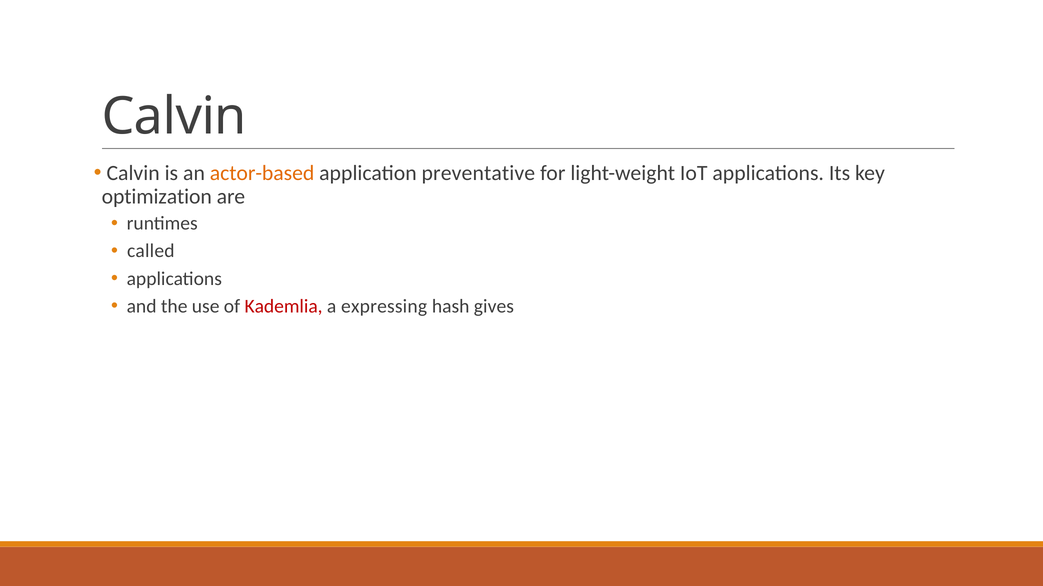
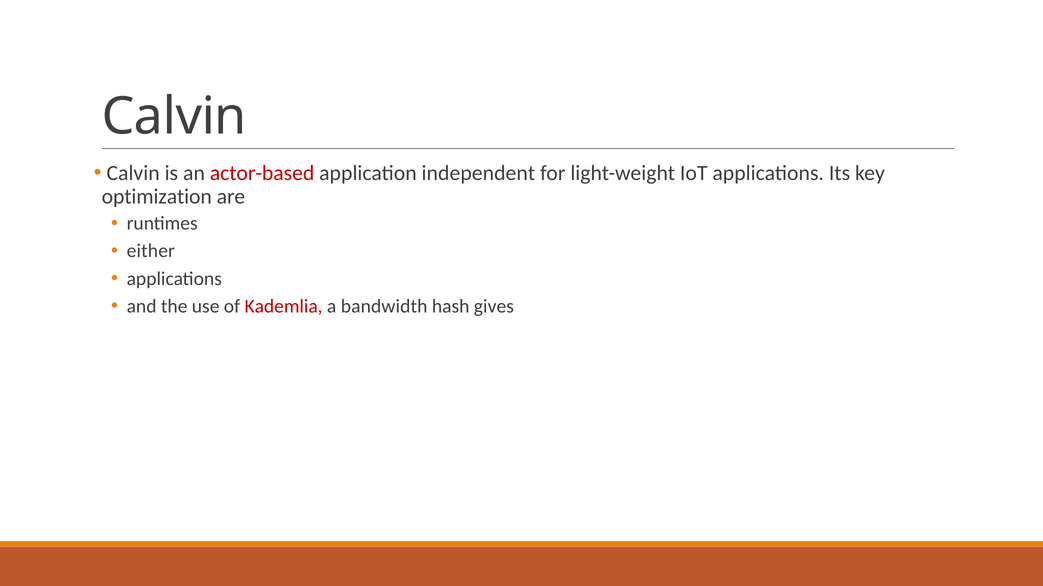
actor-based colour: orange -> red (262, 173)
preventative: preventative -> independent (478, 173)
called: called -> either (151, 251)
expressing: expressing -> bandwidth (384, 307)
